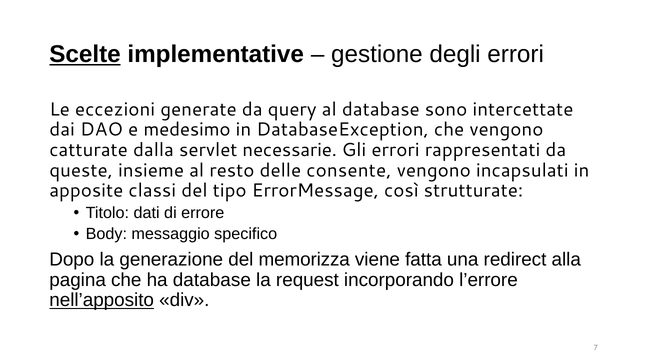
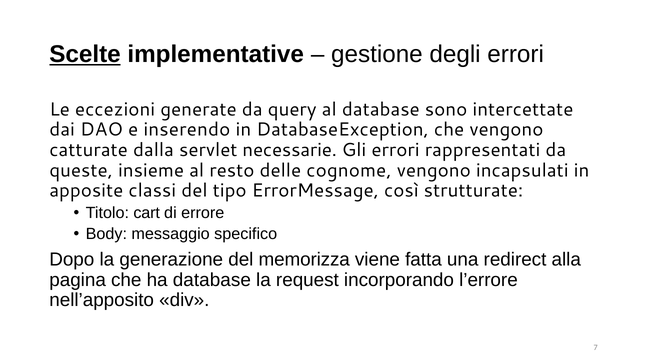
medesimo: medesimo -> inserendo (187, 130)
consente: consente -> cognome (349, 170)
dati: dati -> cart (147, 213)
nell’apposito underline: present -> none (102, 300)
